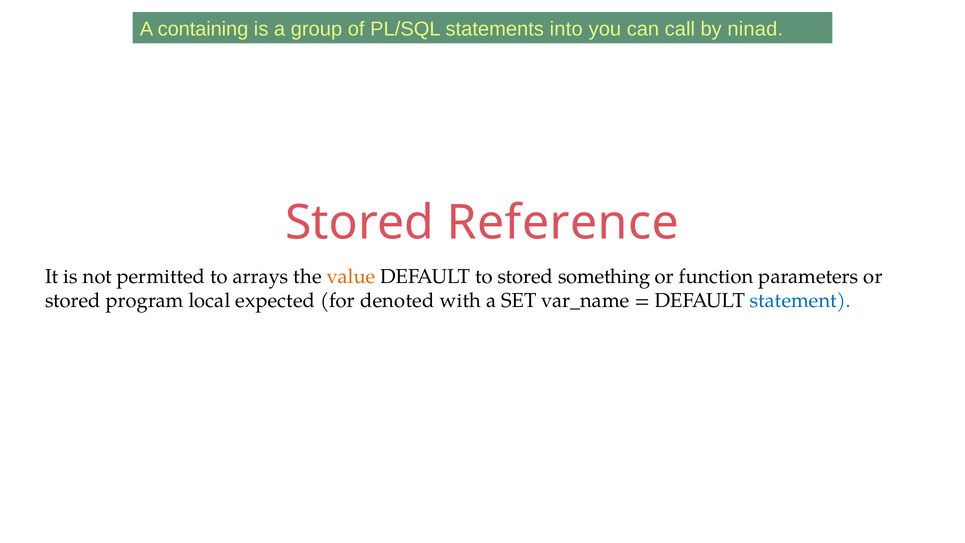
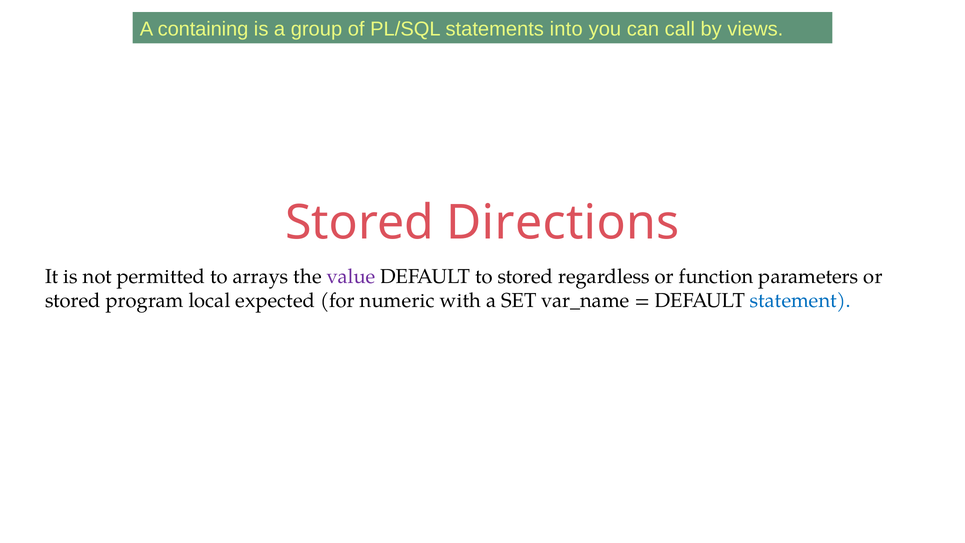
ninad: ninad -> views (755, 29)
Reference: Reference -> Directions (563, 223)
value colour: orange -> purple (351, 276)
something: something -> regardless (604, 276)
denoted: denoted -> numeric (397, 300)
